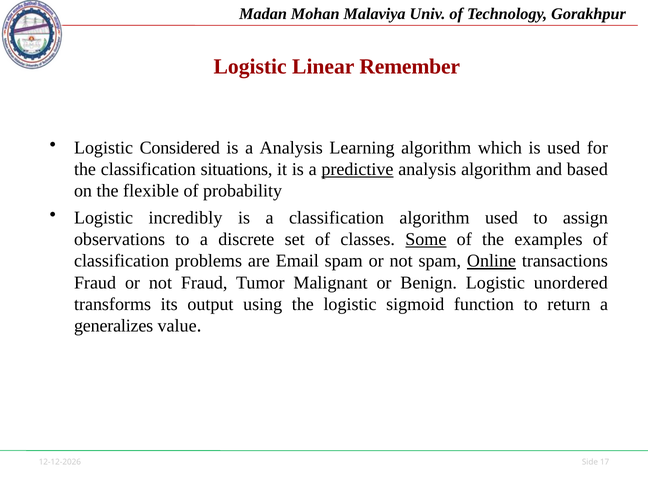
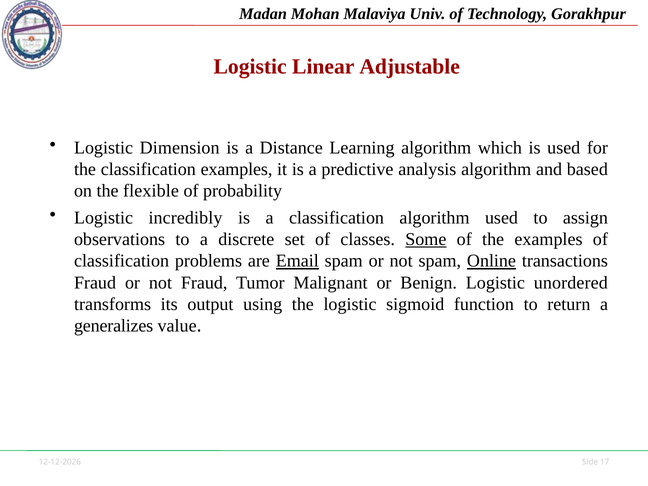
Remember: Remember -> Adjustable (410, 67)
Considered: Considered -> Dimension (180, 148)
a Analysis: Analysis -> Distance (291, 148)
classification situations: situations -> examples (237, 169)
predictive underline: present -> none (357, 169)
Email underline: none -> present (297, 261)
